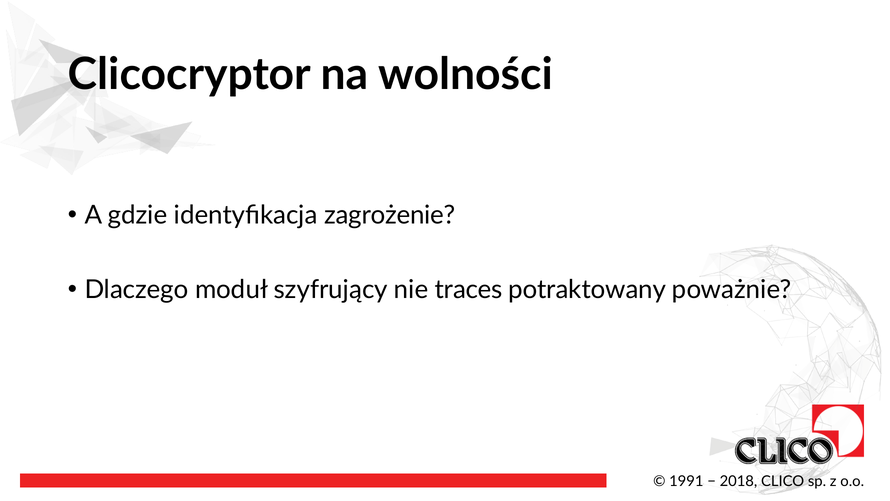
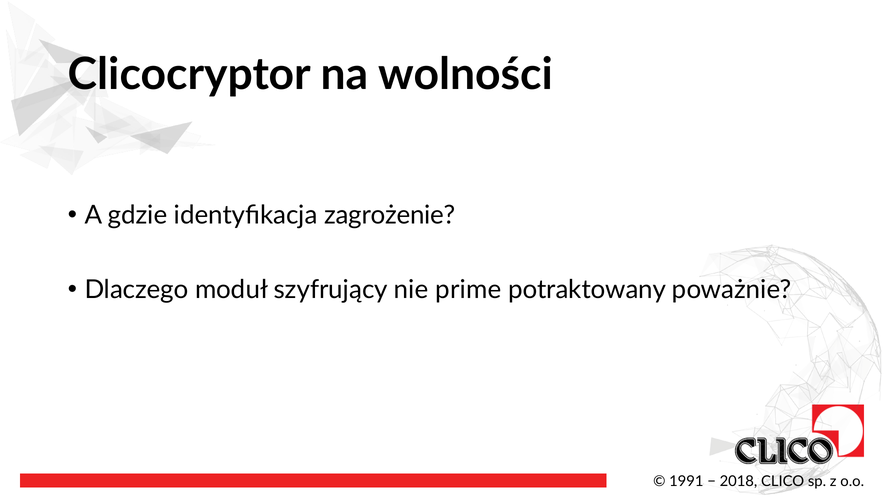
traces: traces -> prime (468, 290)
